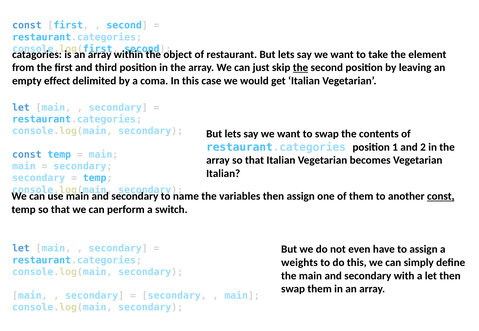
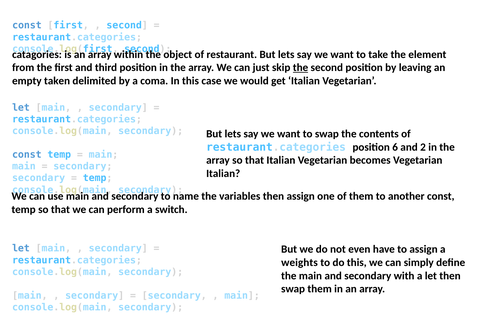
effect: effect -> taken (57, 81)
1: 1 -> 6 (395, 147)
const underline: present -> none (441, 197)
